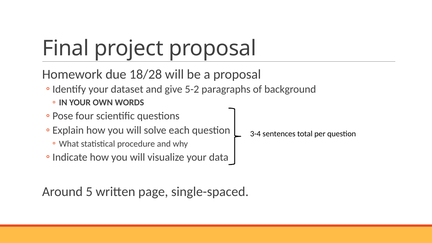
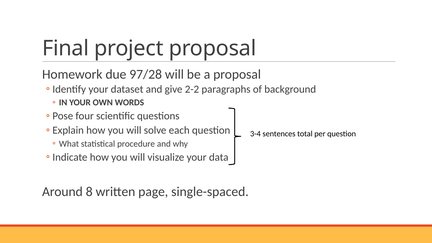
18/28: 18/28 -> 97/28 (146, 74)
5-2: 5-2 -> 2-2 (192, 89)
5: 5 -> 8 (89, 192)
